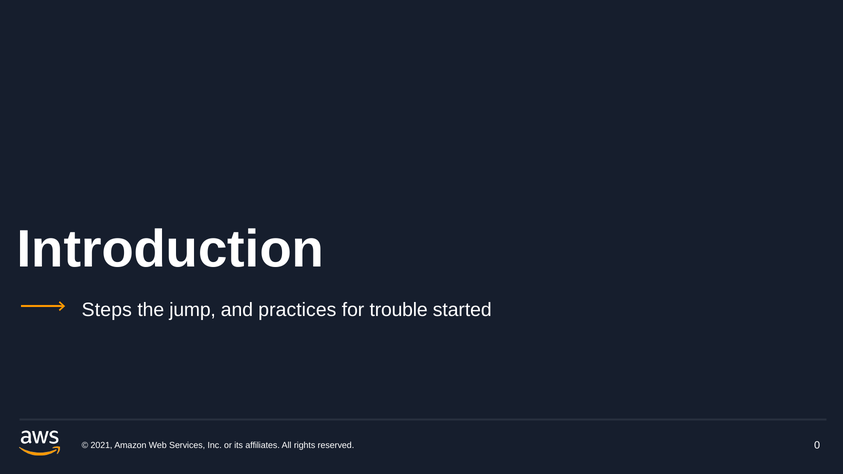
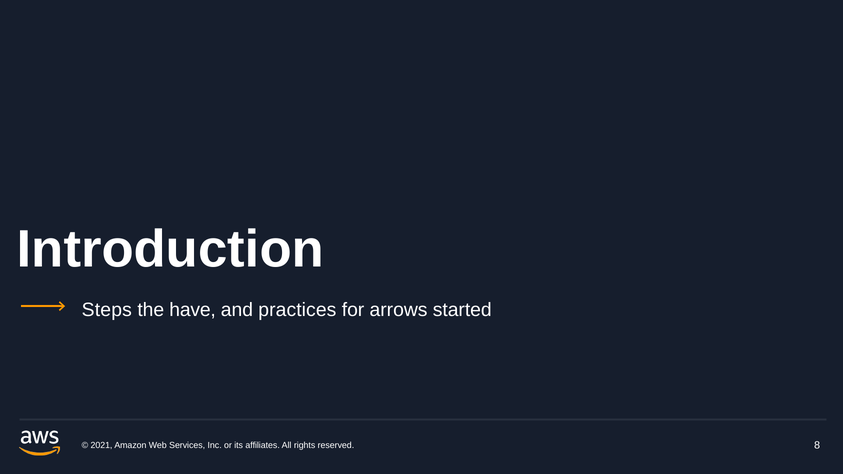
jump: jump -> have (193, 310)
trouble: trouble -> arrows (399, 310)
0: 0 -> 8 (817, 445)
